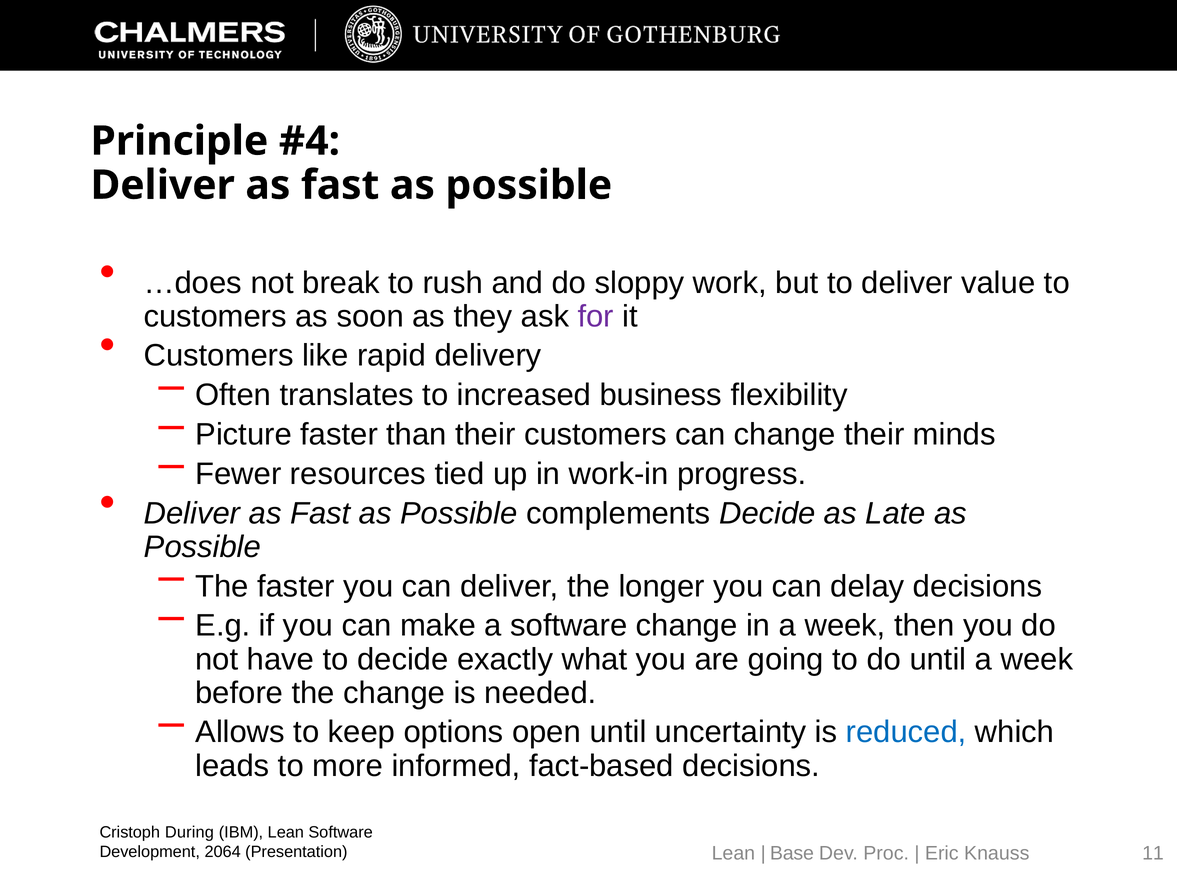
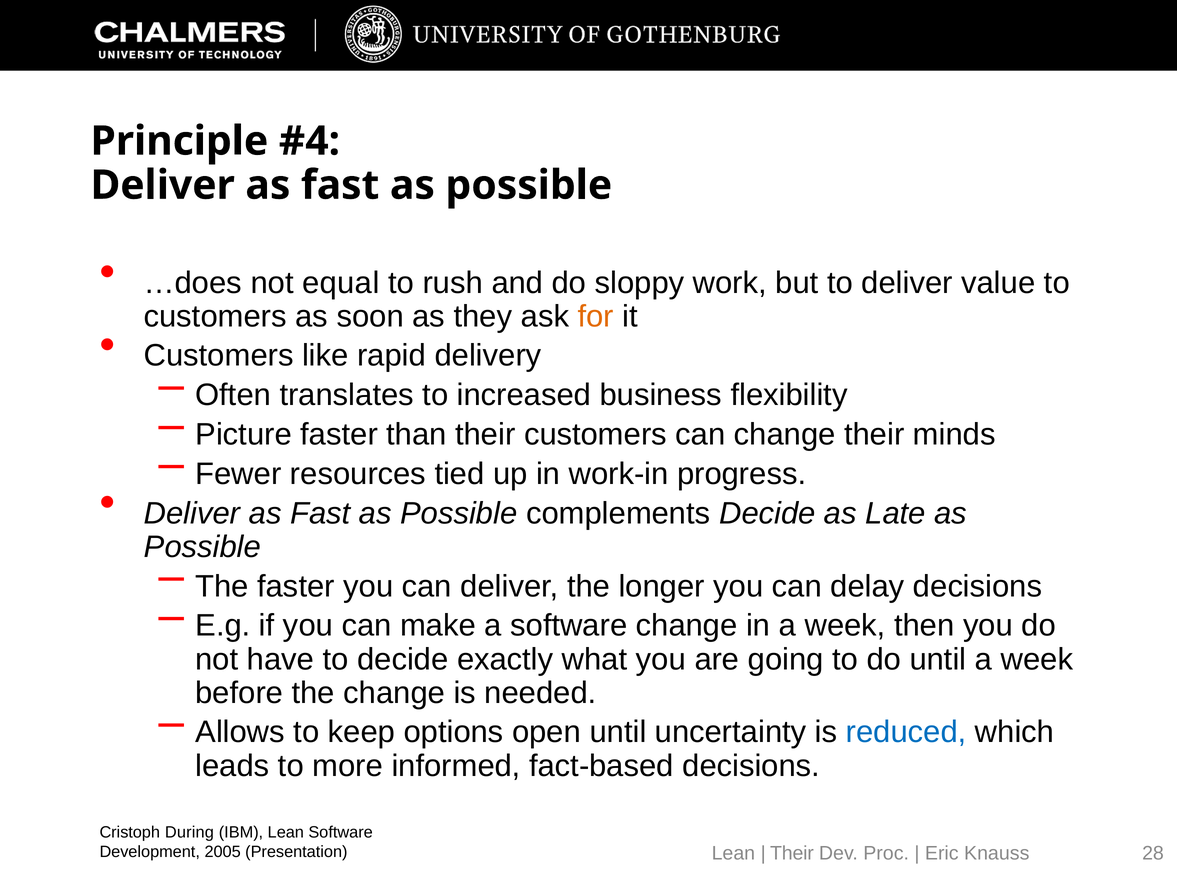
break: break -> equal (341, 283)
for colour: purple -> orange (596, 316)
2064: 2064 -> 2005 (223, 852)
Base: Base -> Their (792, 853)
11: 11 -> 28 (1153, 853)
